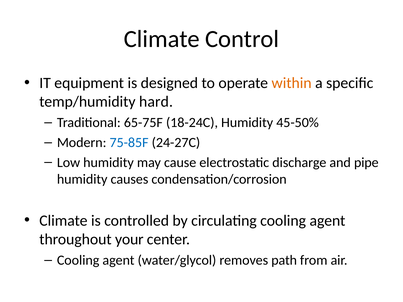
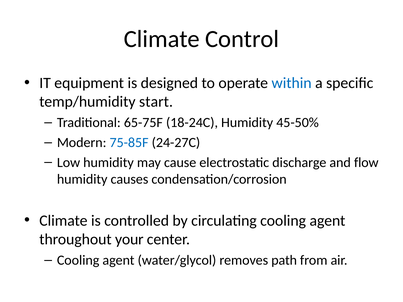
within colour: orange -> blue (292, 83)
hard: hard -> start (156, 102)
pipe: pipe -> flow (366, 163)
